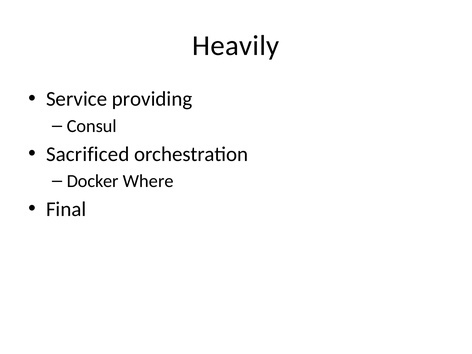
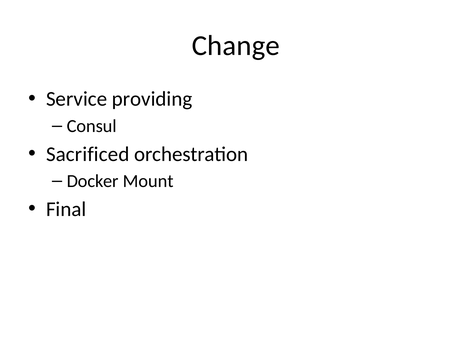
Heavily: Heavily -> Change (236, 46)
Where: Where -> Mount (148, 181)
